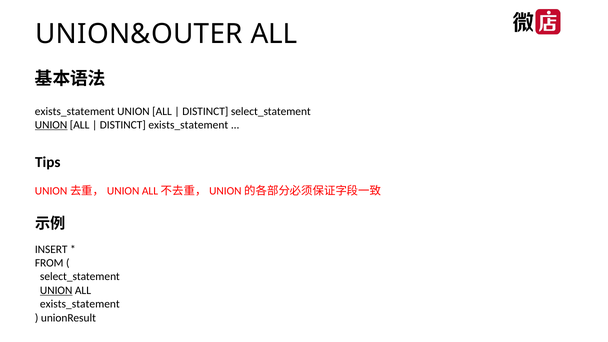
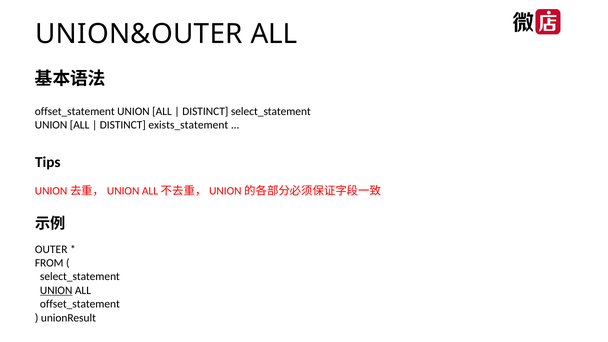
exists_statement: exists_statement -> offset_statement (75, 111)
UNION underline: present -> none (51, 125)
INSERT: INSERT -> OUTER (51, 249)
exists_statement: exists_statement -> offset_statement (80, 304)
